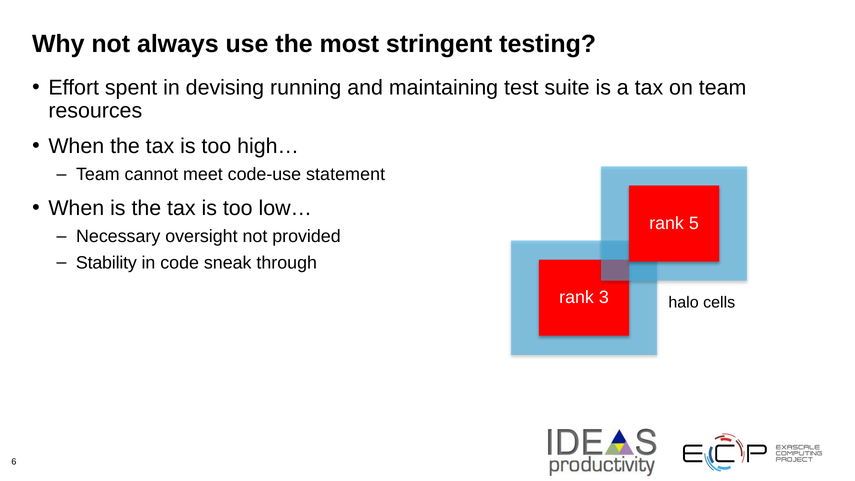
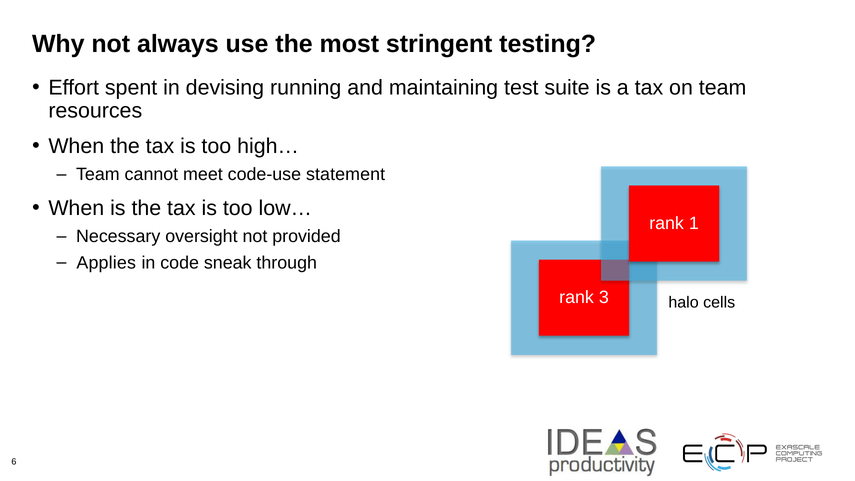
5: 5 -> 1 (694, 223)
Stability: Stability -> Applies (106, 263)
